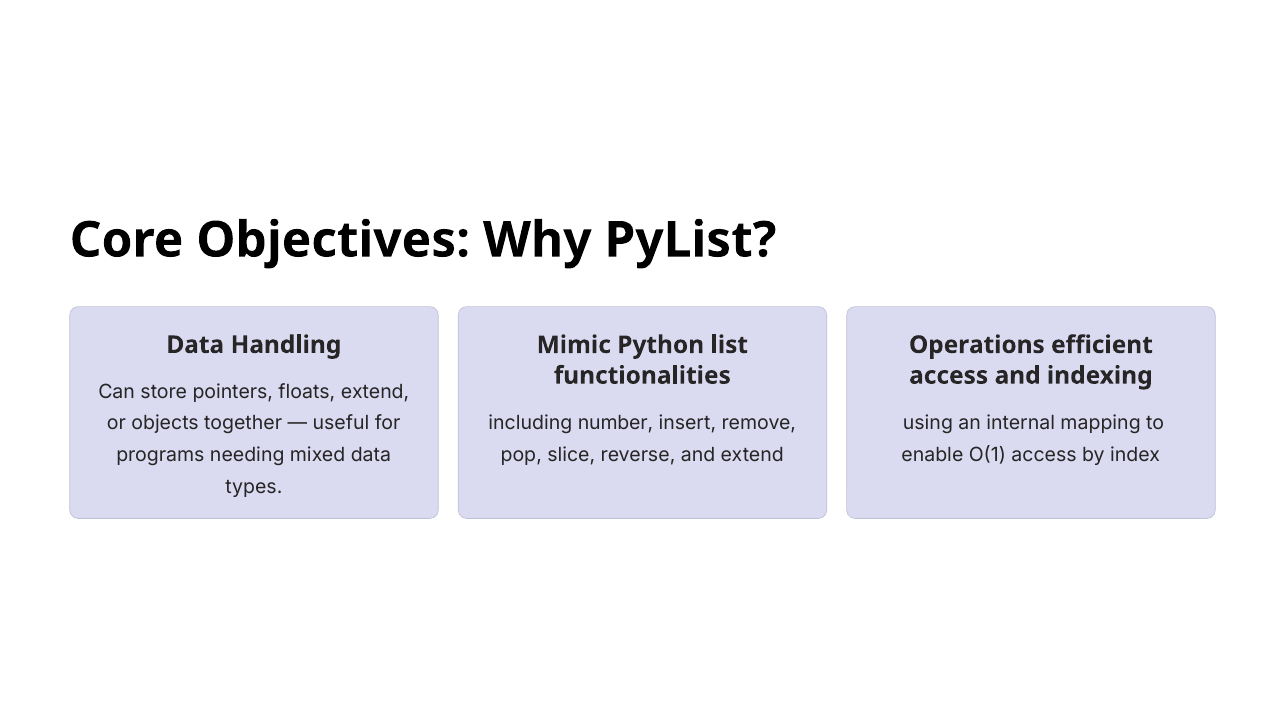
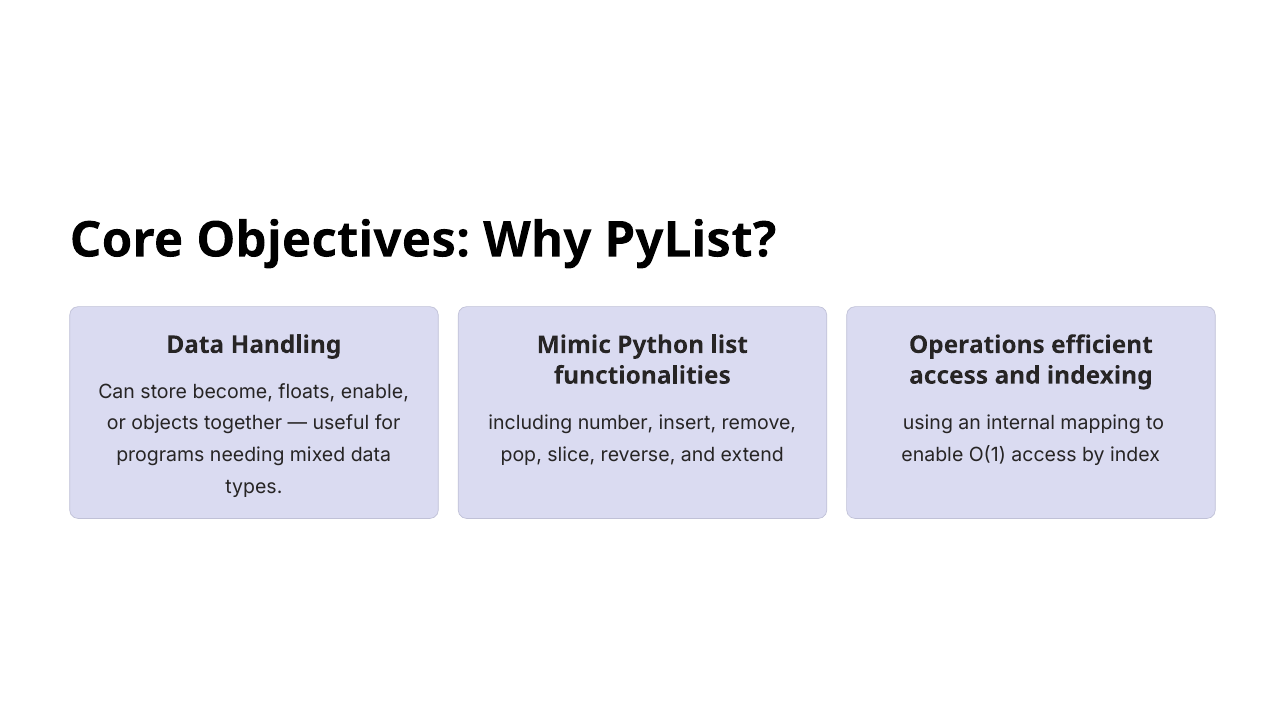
pointers: pointers -> become (233, 392)
floats extend: extend -> enable (375, 392)
